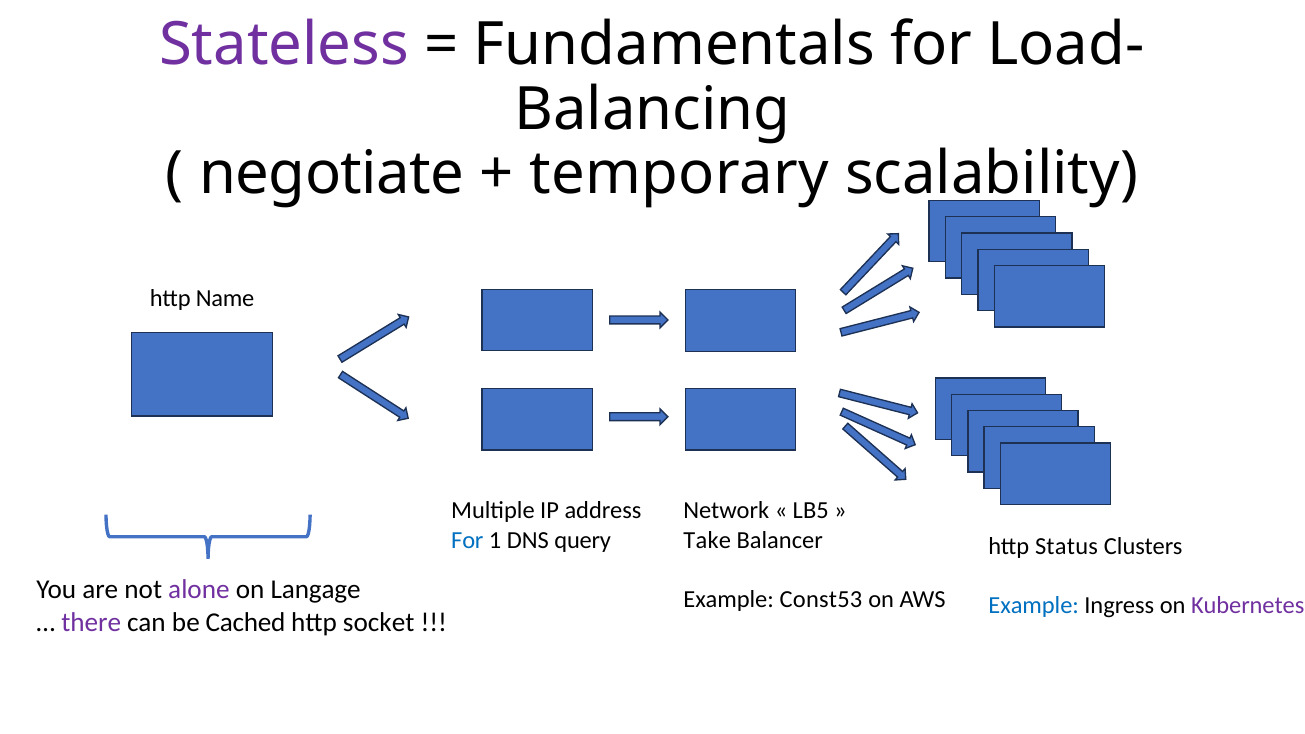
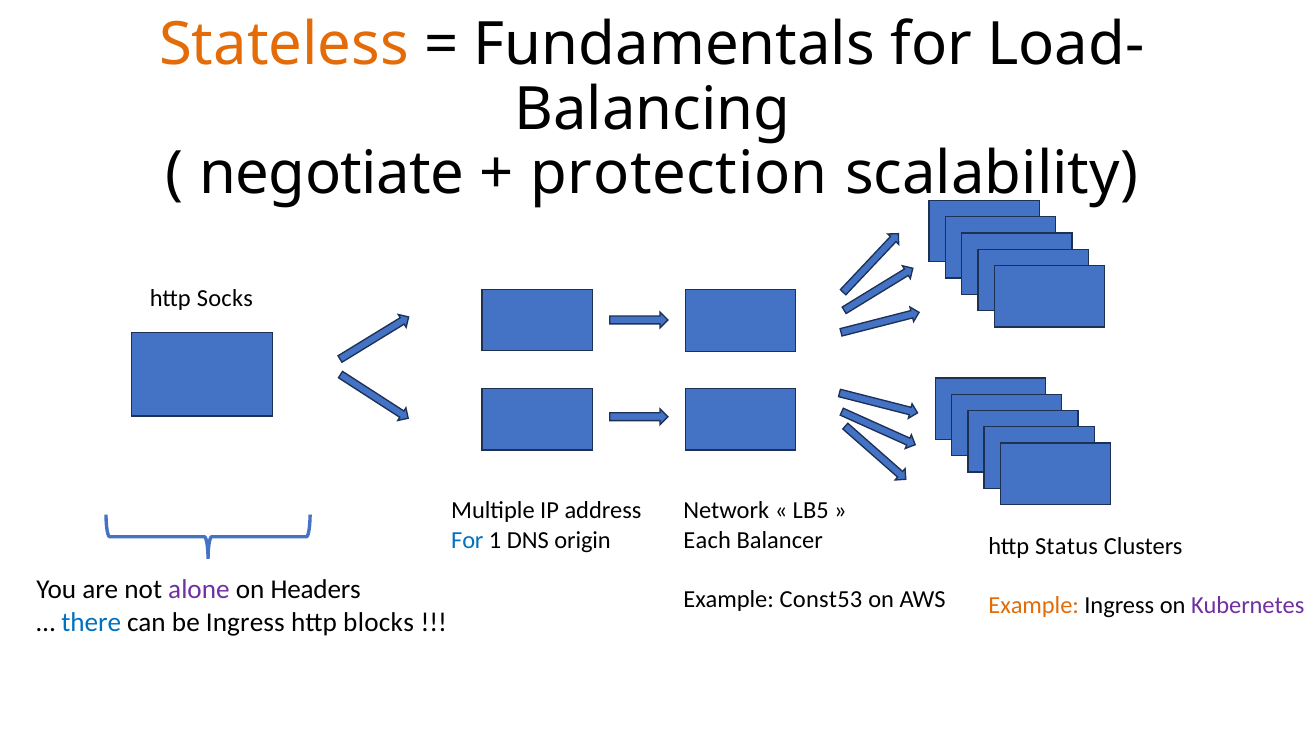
Stateless colour: purple -> orange (284, 45)
temporary: temporary -> protection (679, 174)
Name: Name -> Socks (225, 298)
query: query -> origin (583, 540)
Take: Take -> Each (707, 540)
Langage: Langage -> Headers (316, 590)
Example colour: blue -> orange (1034, 605)
there colour: purple -> blue (91, 622)
be Cached: Cached -> Ingress (245, 622)
socket: socket -> blocks (379, 622)
